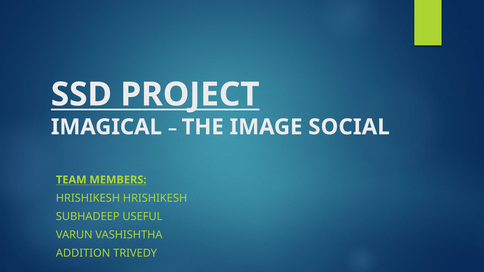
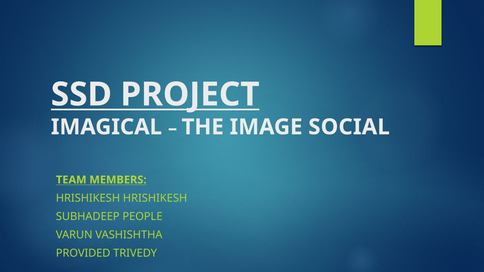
USEFUL: USEFUL -> PEOPLE (142, 217)
ADDITION: ADDITION -> PROVIDED (83, 253)
